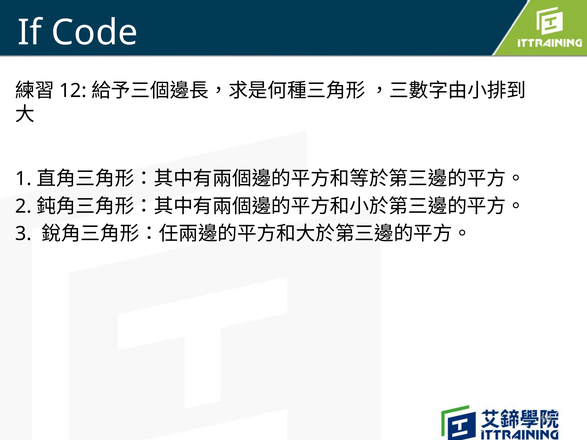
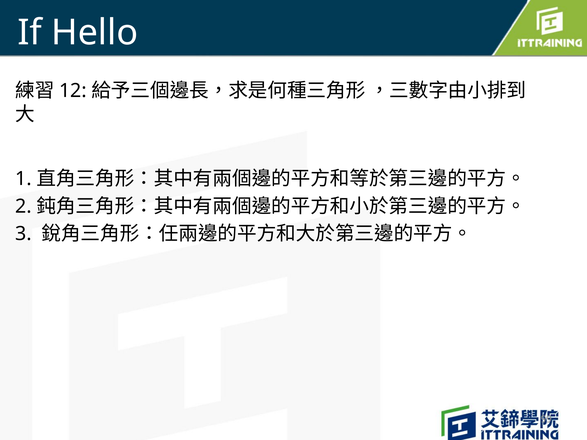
Code: Code -> Hello (95, 33)
